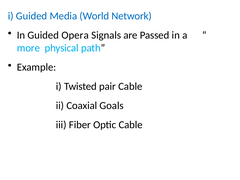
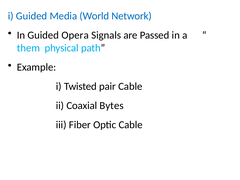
more: more -> them (28, 48)
Goals: Goals -> Bytes (112, 106)
